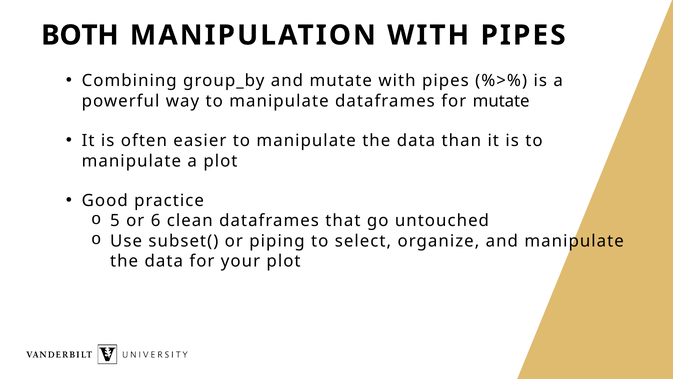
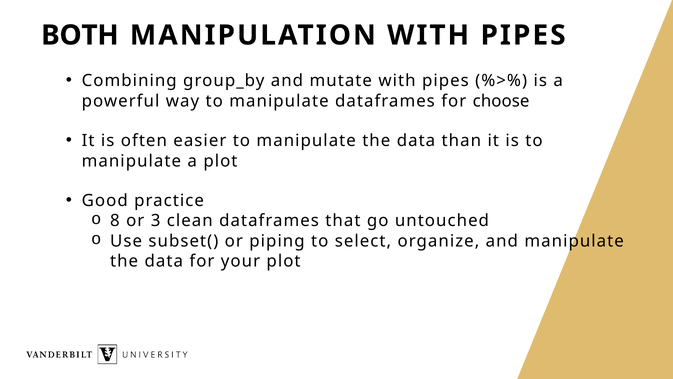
for mutate: mutate -> choose (501, 101)
5: 5 -> 8 (115, 221)
6: 6 -> 3 (156, 221)
